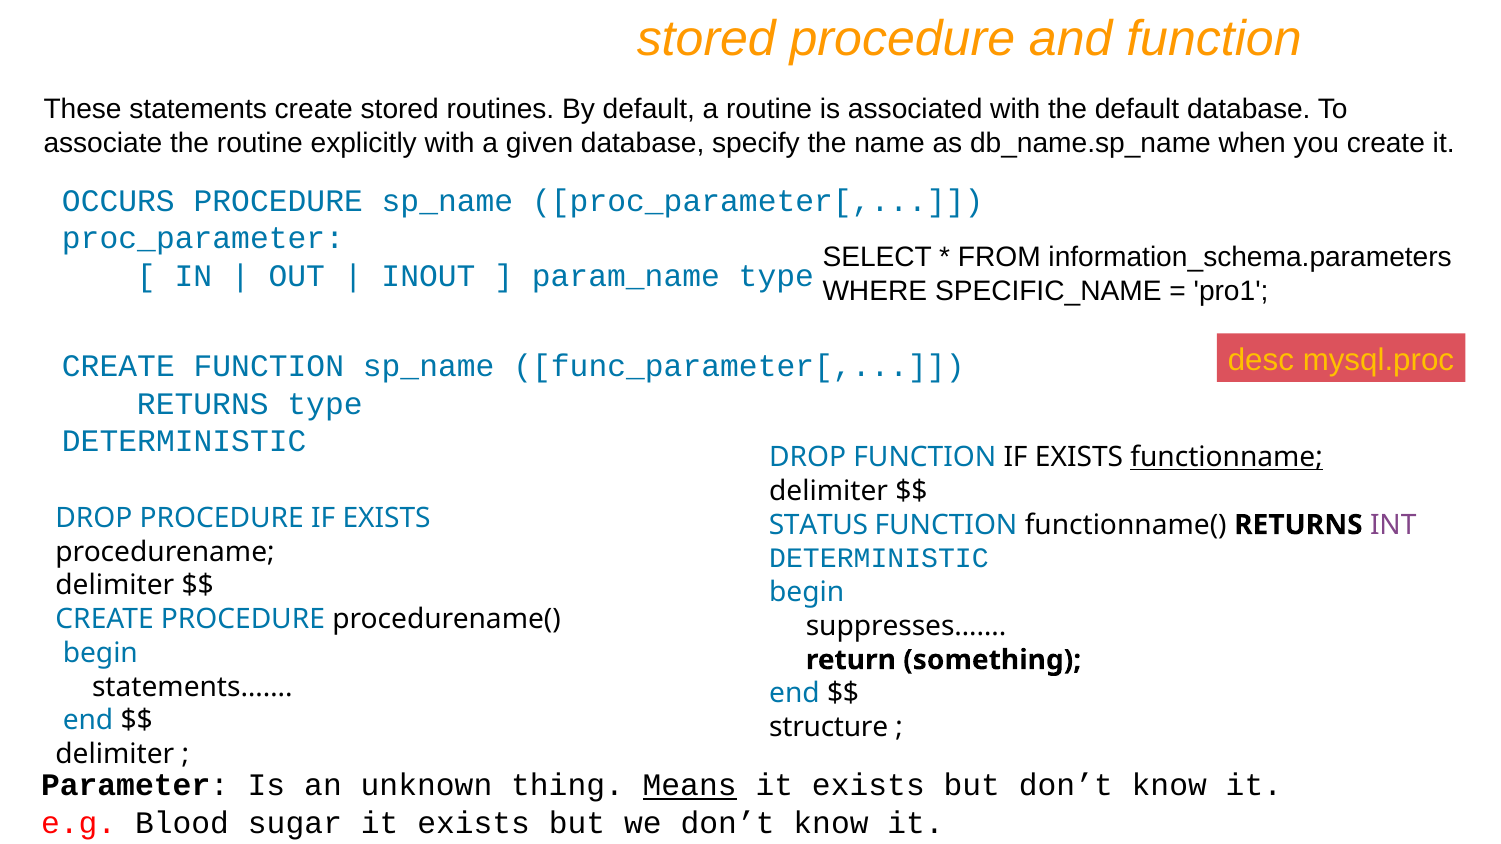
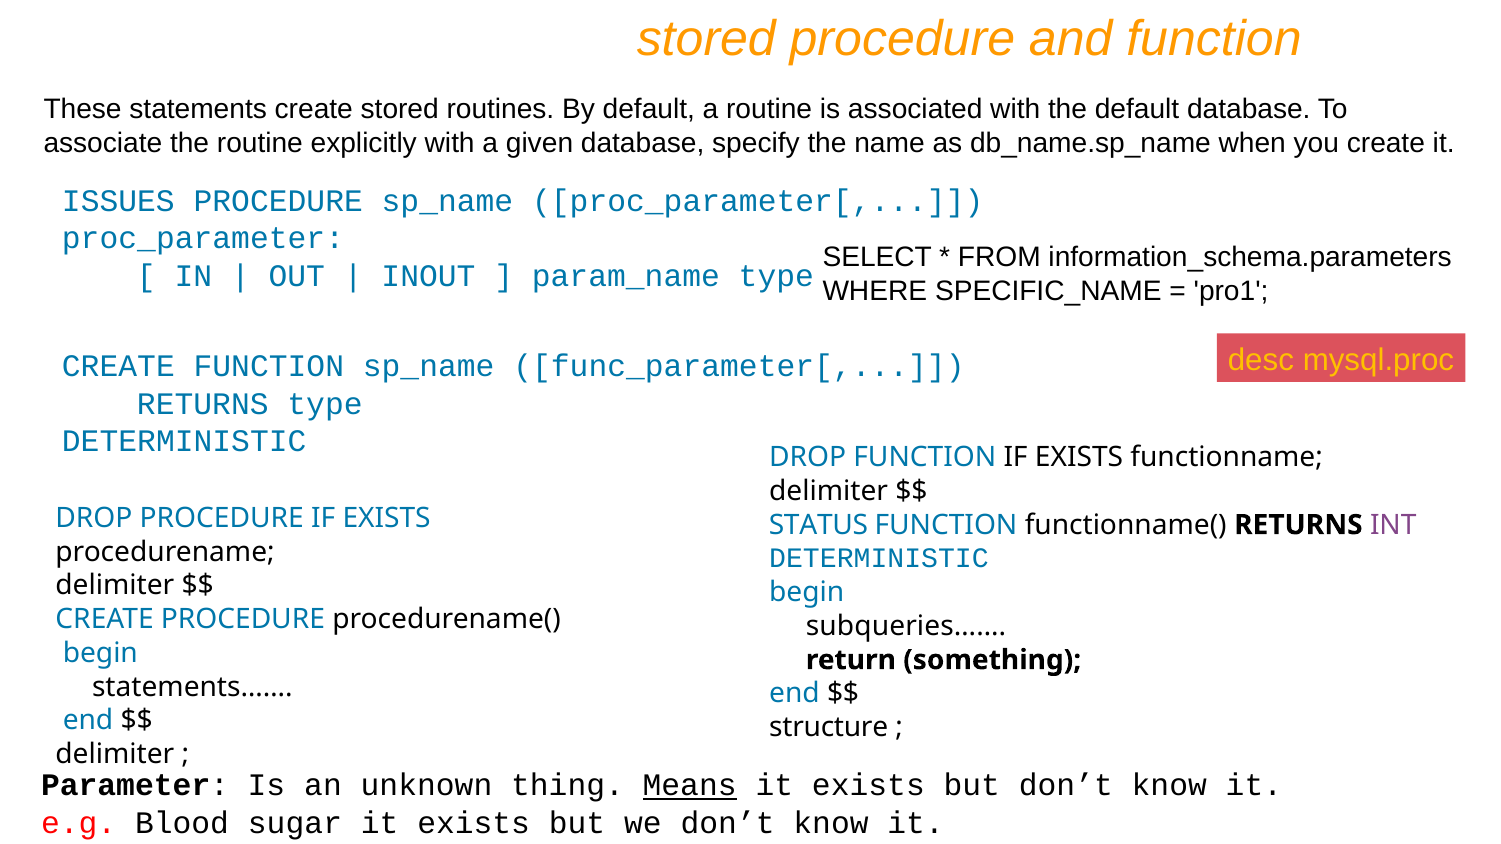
OCCURS: OCCURS -> ISSUES (118, 201)
functionname underline: present -> none (1227, 458)
suppresses……: suppresses…… -> subqueries…… (906, 626)
